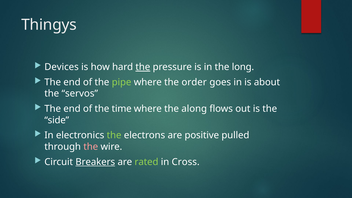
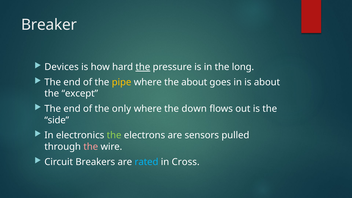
Thingys: Thingys -> Breaker (49, 25)
pipe colour: light green -> yellow (122, 82)
the order: order -> about (194, 82)
servos: servos -> except (80, 94)
time: time -> only (122, 109)
along: along -> down (194, 109)
positive: positive -> sensors (202, 135)
Breakers underline: present -> none (95, 162)
rated colour: light green -> light blue (146, 162)
